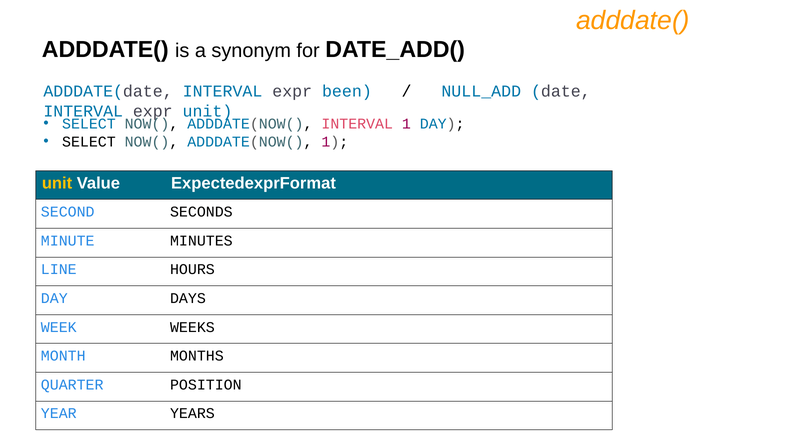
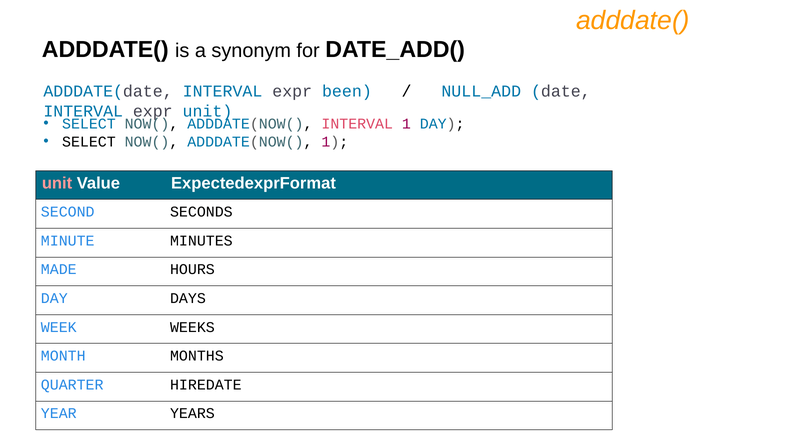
unit colour: yellow -> pink (57, 183)
LINE: LINE -> MADE (59, 270)
POSITION: POSITION -> HIREDATE (206, 385)
